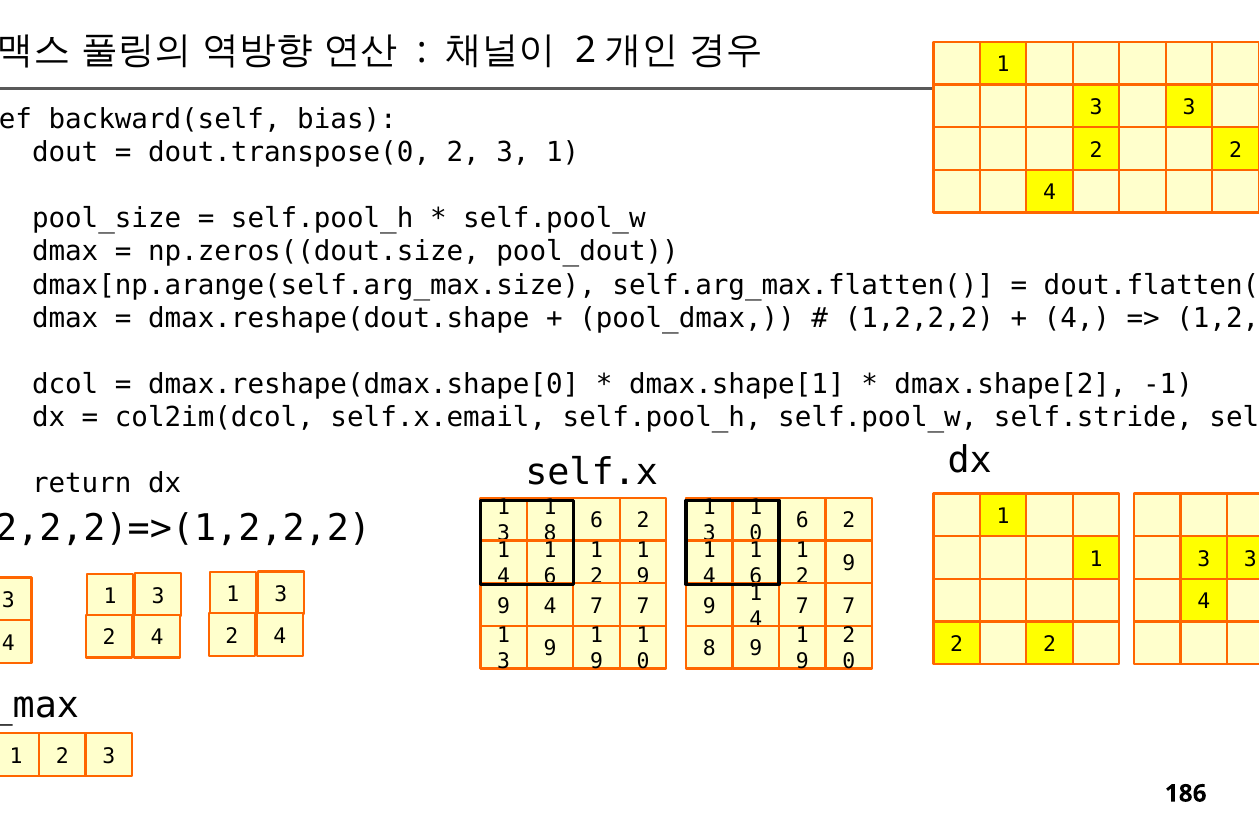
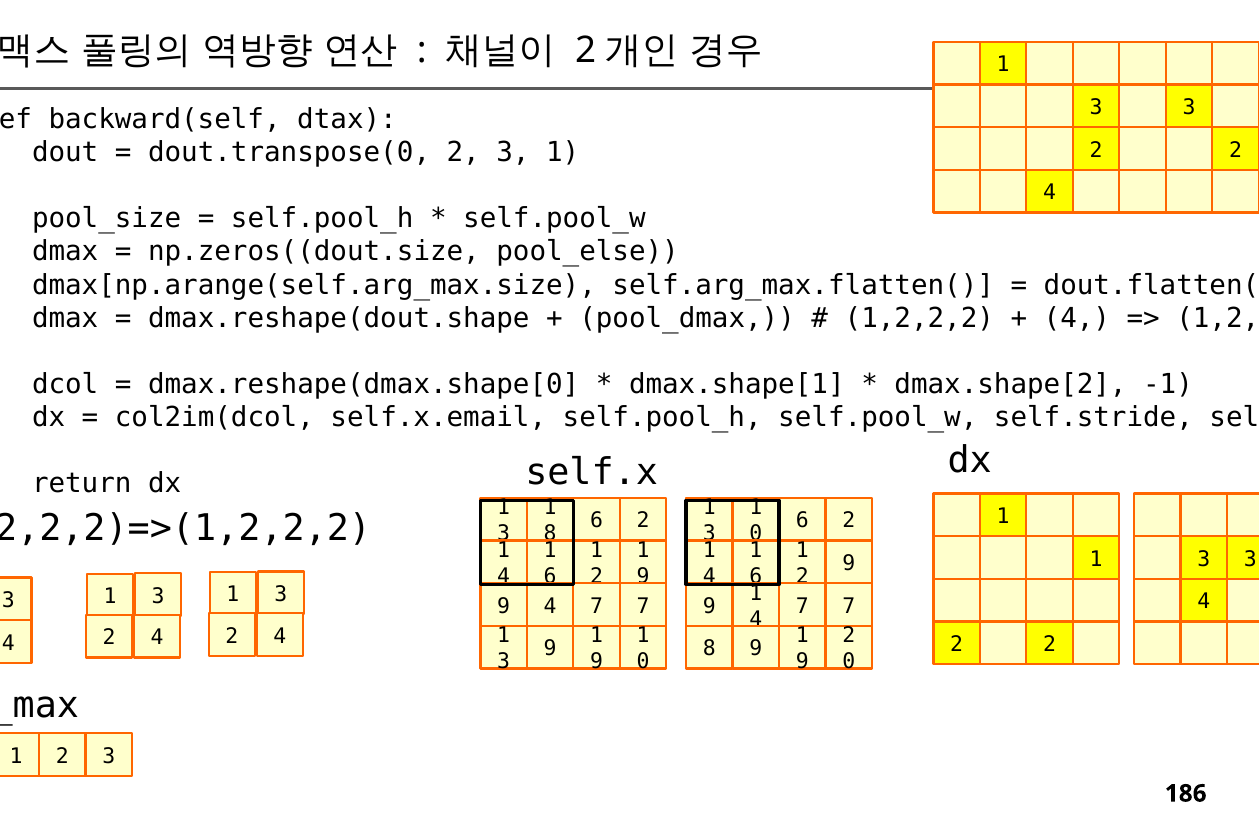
bias: bias -> dtax (347, 120)
pool_dout: pool_dout -> pool_else (588, 252)
